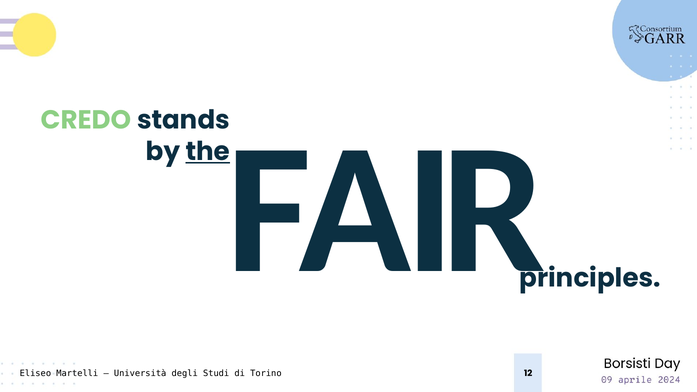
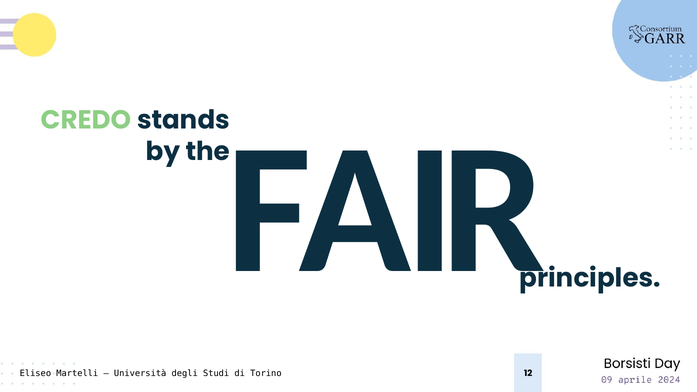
the underline: present -> none (208, 152)
